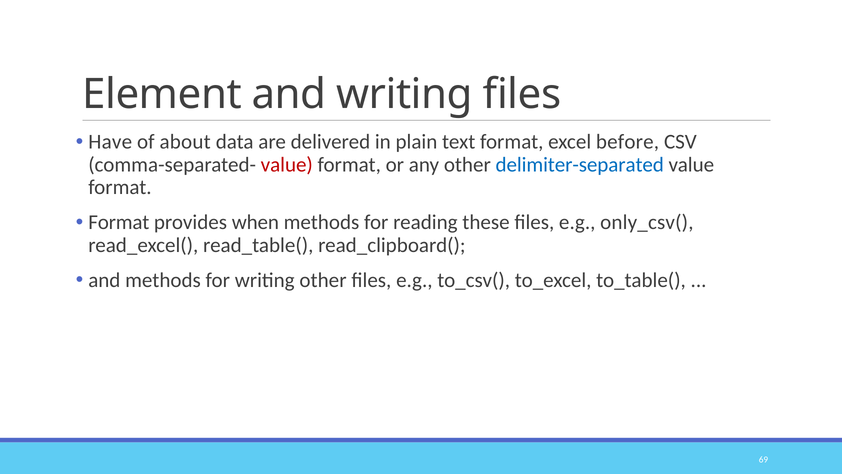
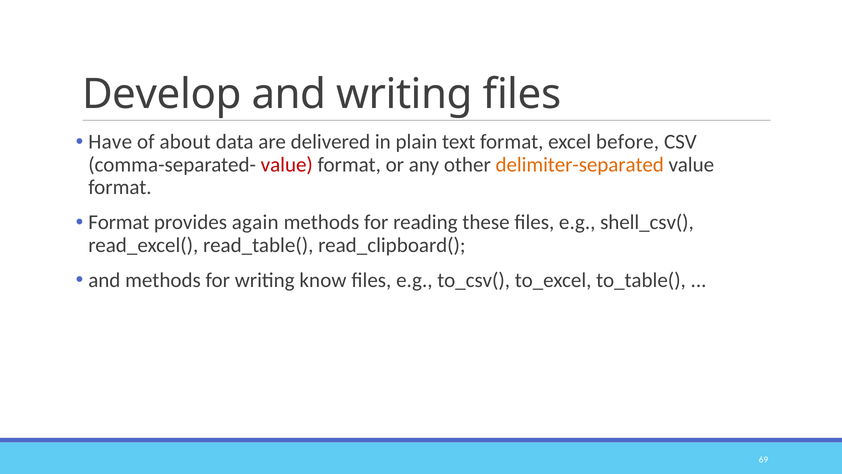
Element: Element -> Develop (162, 94)
delimiter-separated colour: blue -> orange (580, 165)
when: when -> again (255, 222)
only_csv(: only_csv( -> shell_csv( (647, 222)
writing other: other -> know (323, 280)
